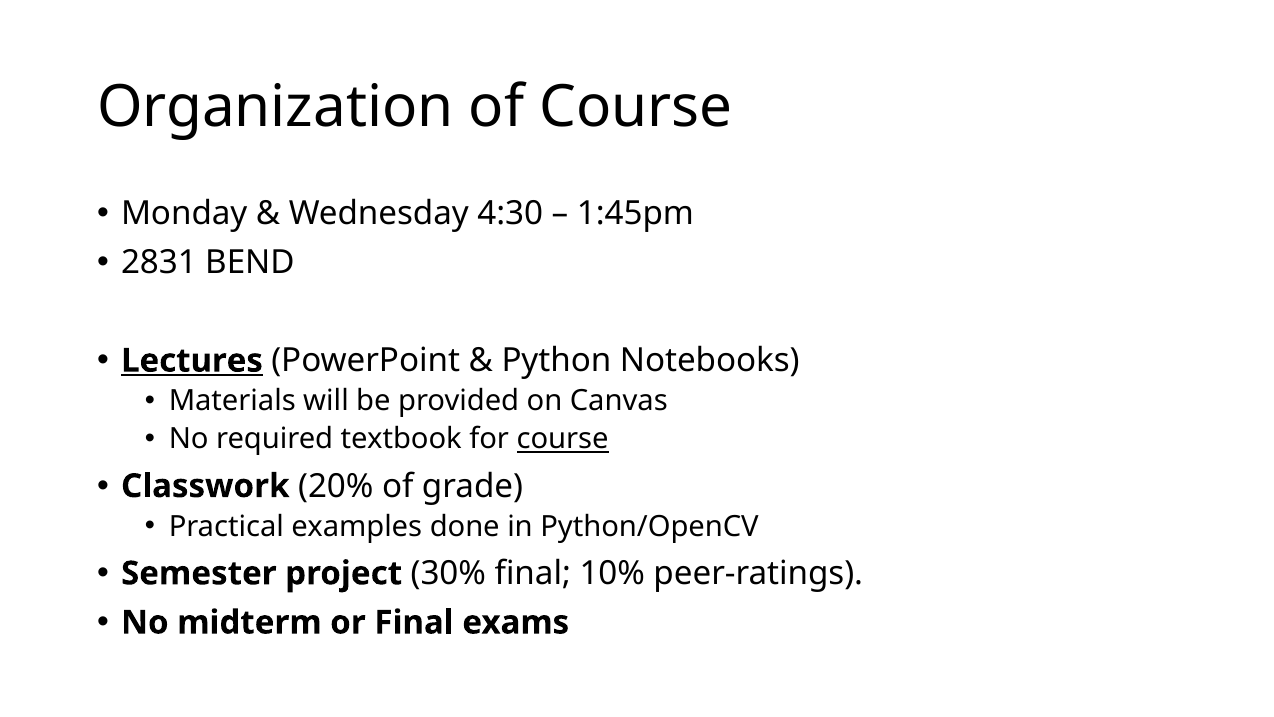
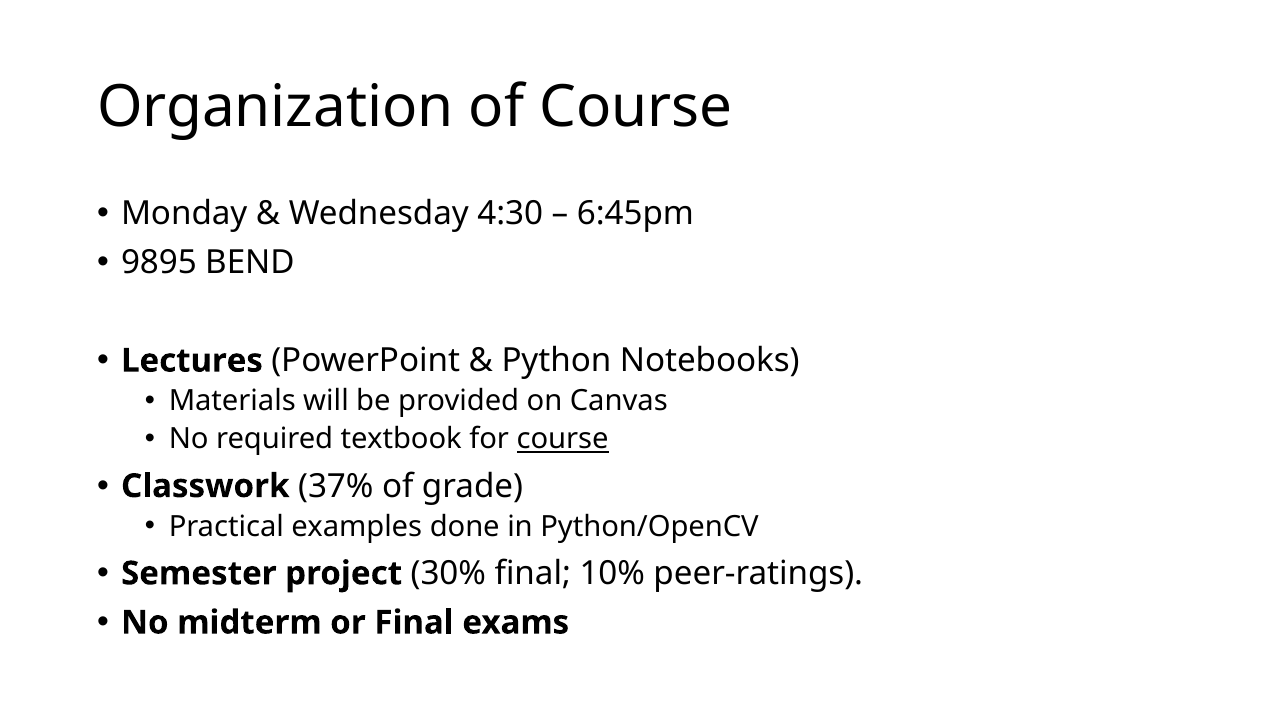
1:45pm: 1:45pm -> 6:45pm (635, 213)
2831: 2831 -> 9895 (159, 262)
Lectures underline: present -> none (192, 361)
20%: 20% -> 37% (336, 486)
